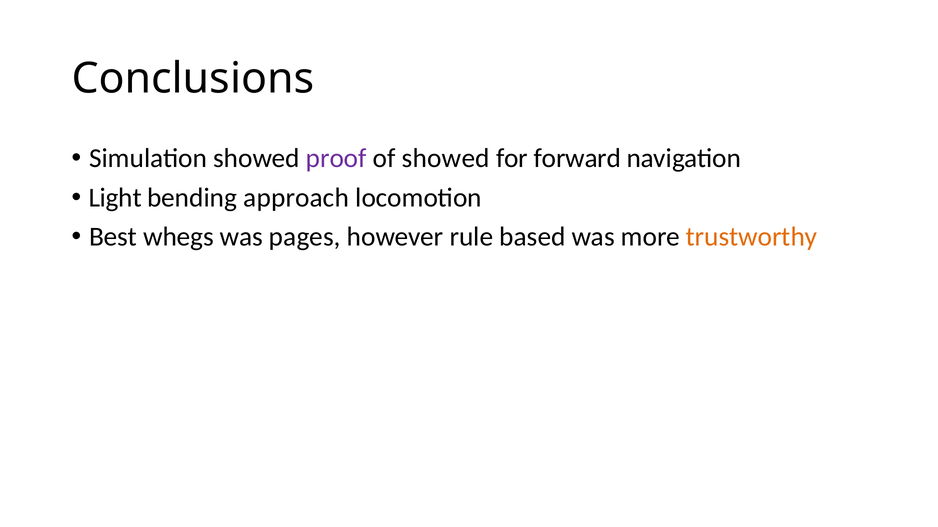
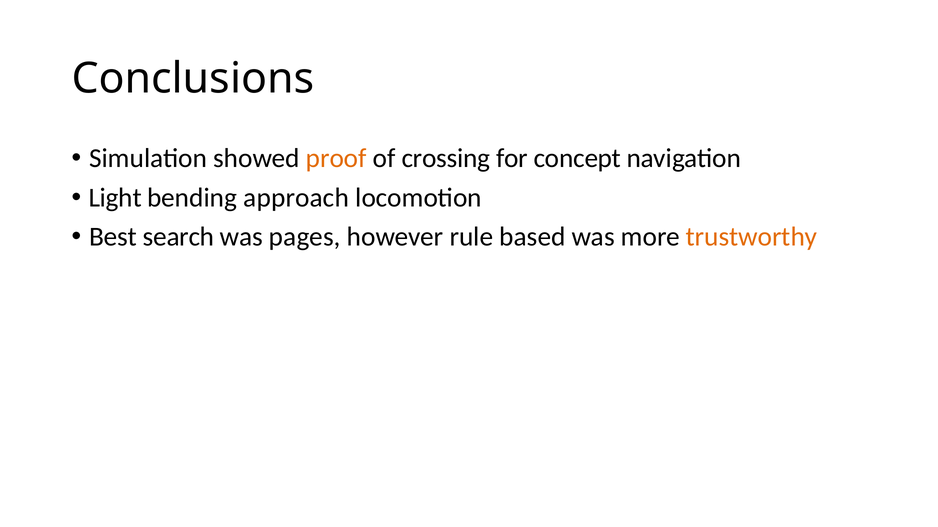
proof colour: purple -> orange (336, 159)
of showed: showed -> crossing (446, 159)
forward: forward -> concept (577, 159)
whegs: whegs -> search (179, 237)
